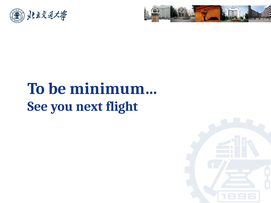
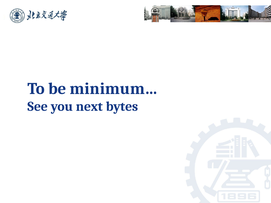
flight: flight -> bytes (122, 107)
